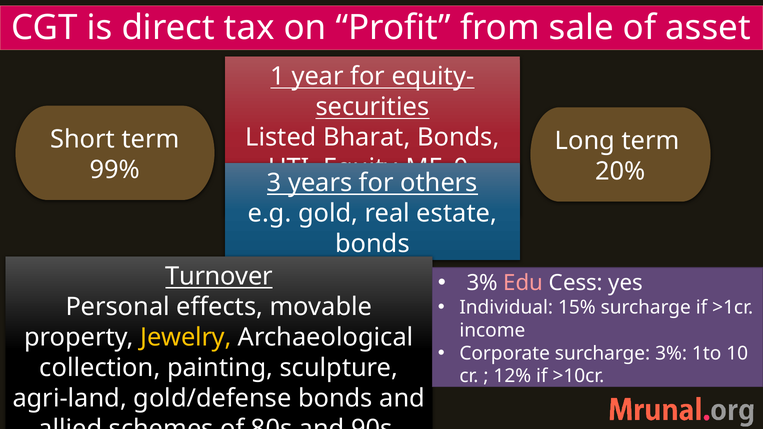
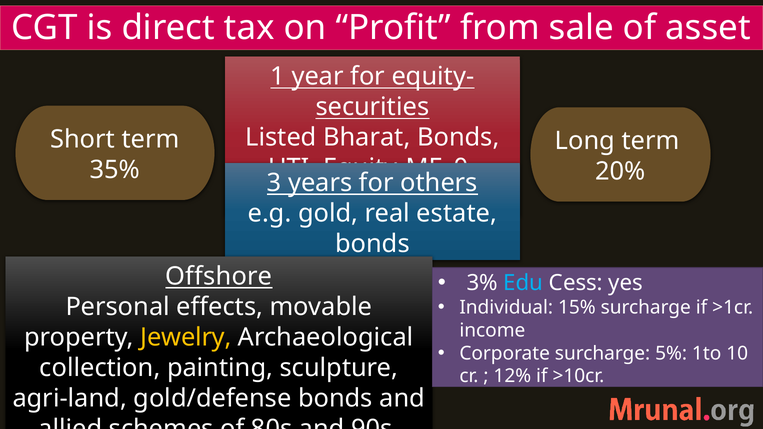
99%: 99% -> 35% (115, 170)
Turnover: Turnover -> Offshore (219, 276)
Edu colour: pink -> light blue (523, 283)
surcharge 3%: 3% -> 5% (671, 353)
